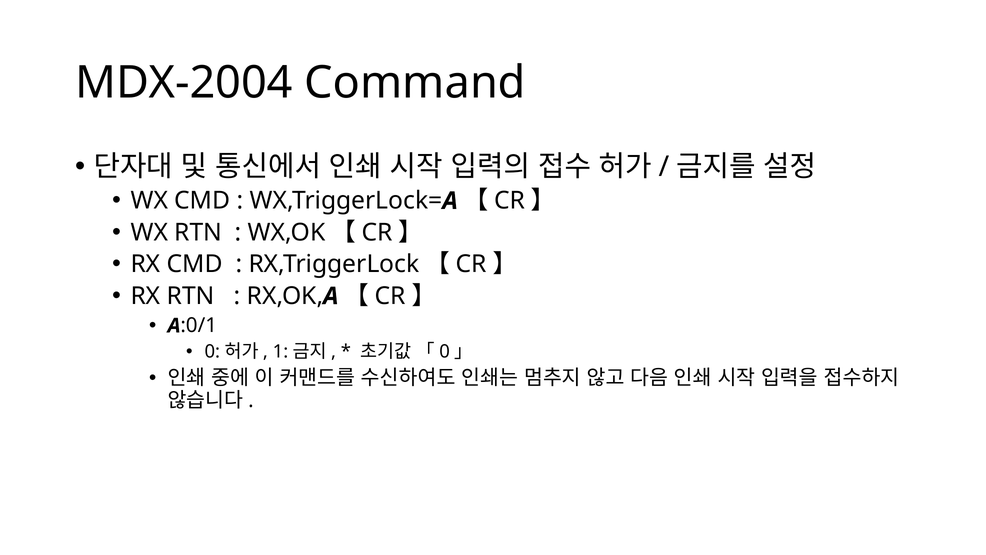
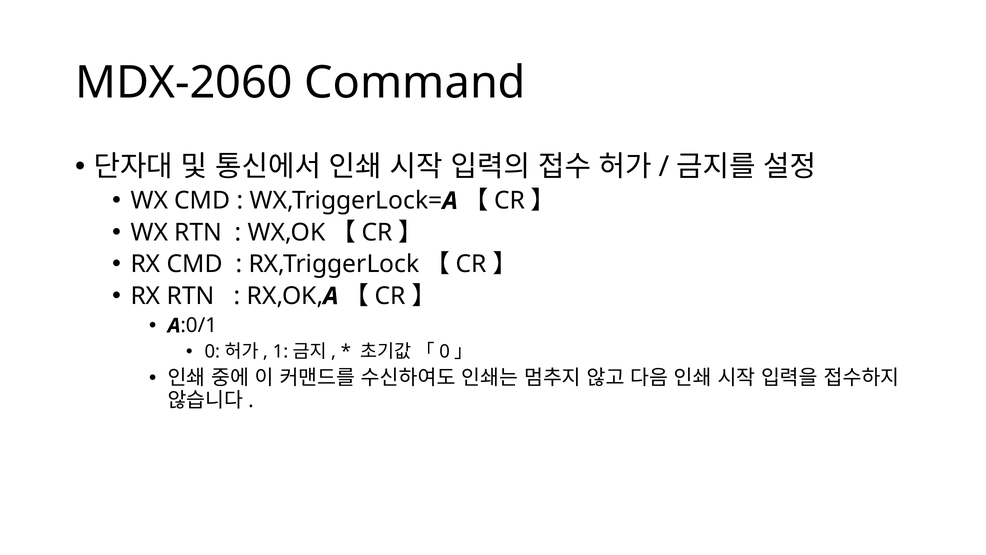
MDX-2004: MDX-2004 -> MDX-2060 (184, 83)
